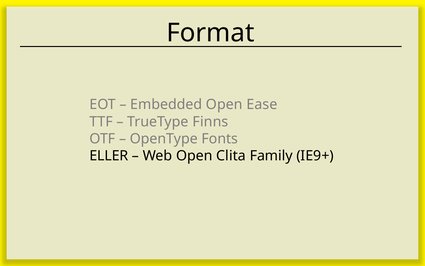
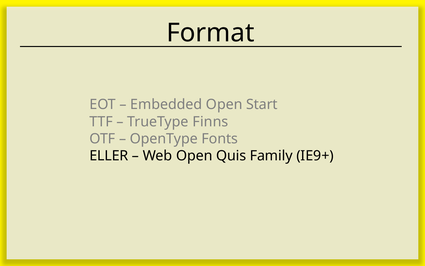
Ease: Ease -> Start (262, 105)
Clita: Clita -> Quis (231, 156)
